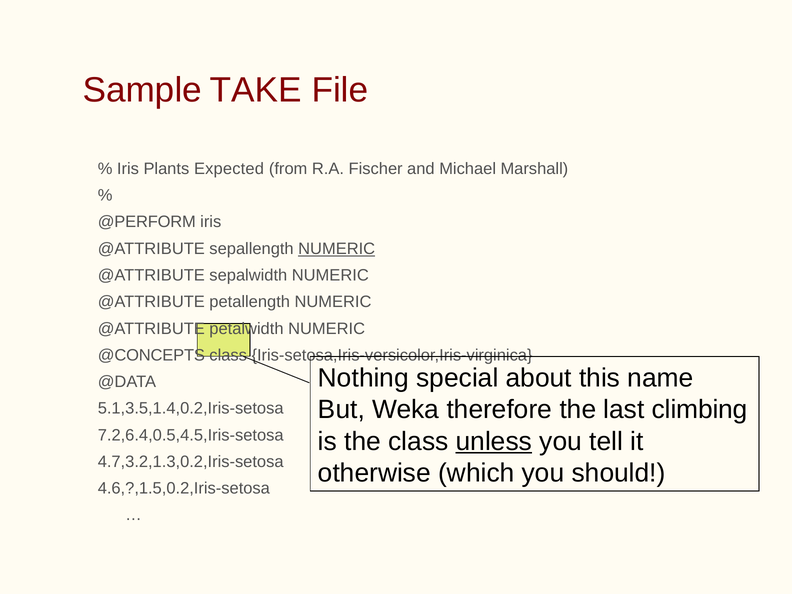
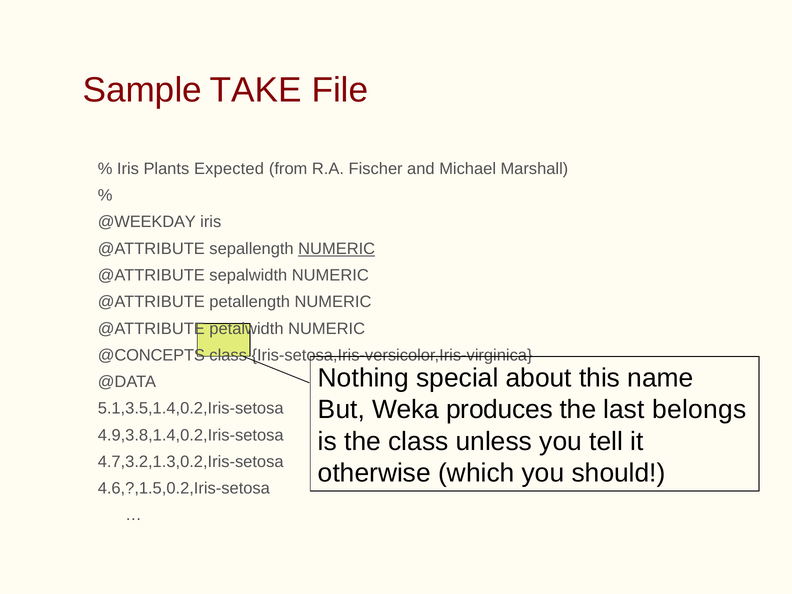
@PERFORM: @PERFORM -> @WEEKDAY (147, 222)
therefore: therefore -> produces (499, 410)
climbing: climbing -> belongs (699, 410)
7.2,6.4,0.5,4.5,Iris-setosa: 7.2,6.4,0.5,4.5,Iris-setosa -> 4.9,3.8,1.4,0.2,Iris-setosa (191, 435)
unless underline: present -> none (494, 441)
